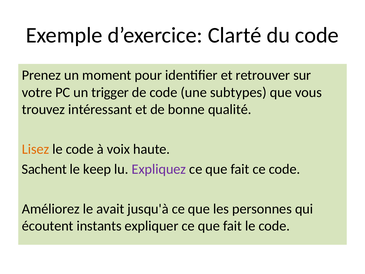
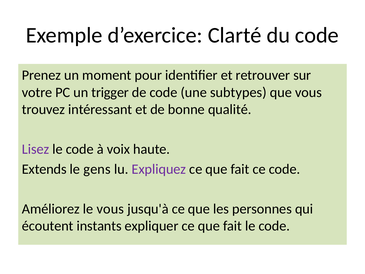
Lisez colour: orange -> purple (36, 149)
Sachent: Sachent -> Extends (44, 169)
keep: keep -> gens (97, 169)
le avait: avait -> vous (110, 209)
